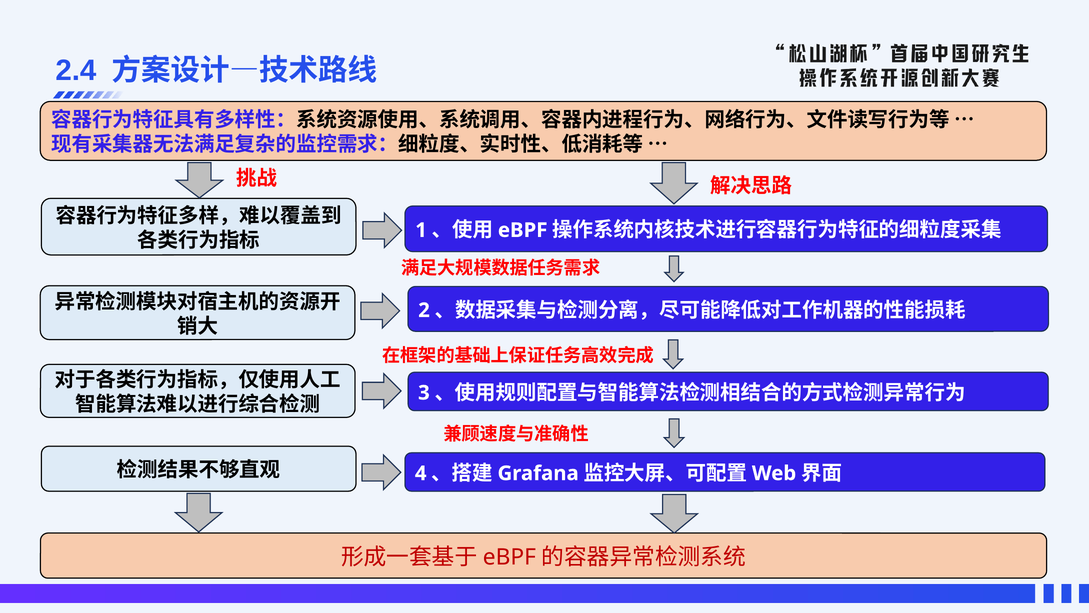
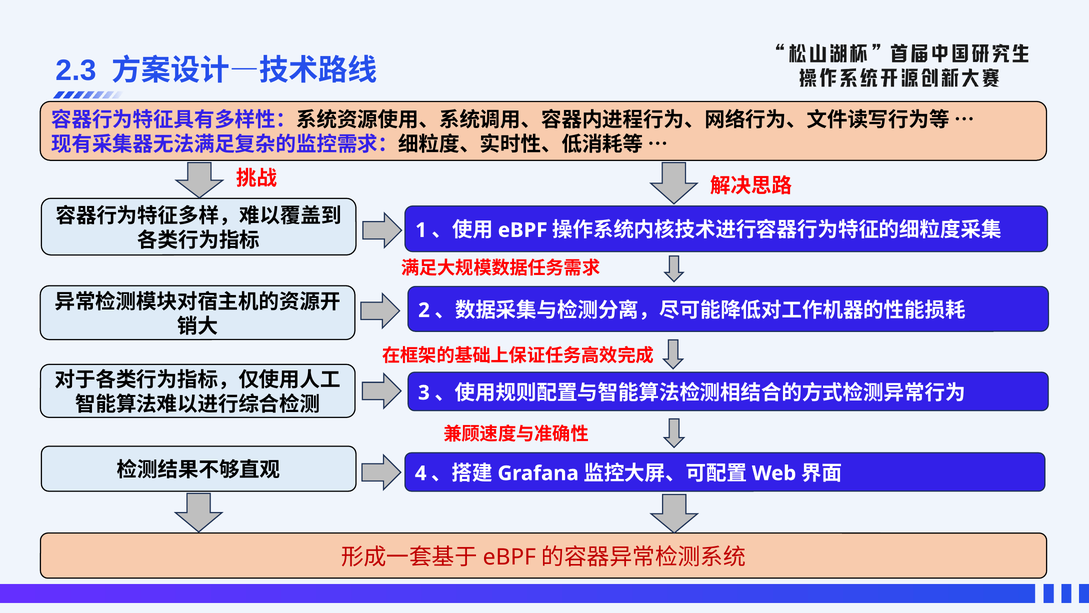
2.4: 2.4 -> 2.3 (76, 71)
